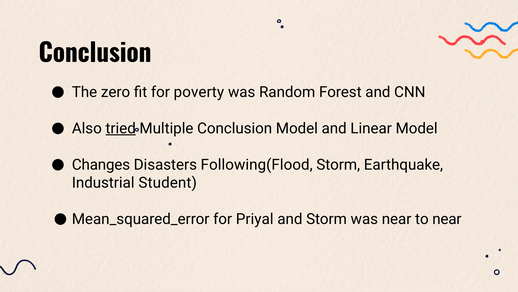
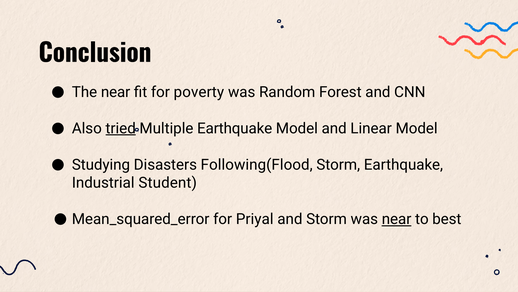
The zero: zero -> near (116, 92)
Multiple Conclusion: Conclusion -> Earthquake (235, 128)
Changes: Changes -> Studying (101, 164)
near underline: none -> present (397, 219)
to near: near -> best (447, 219)
